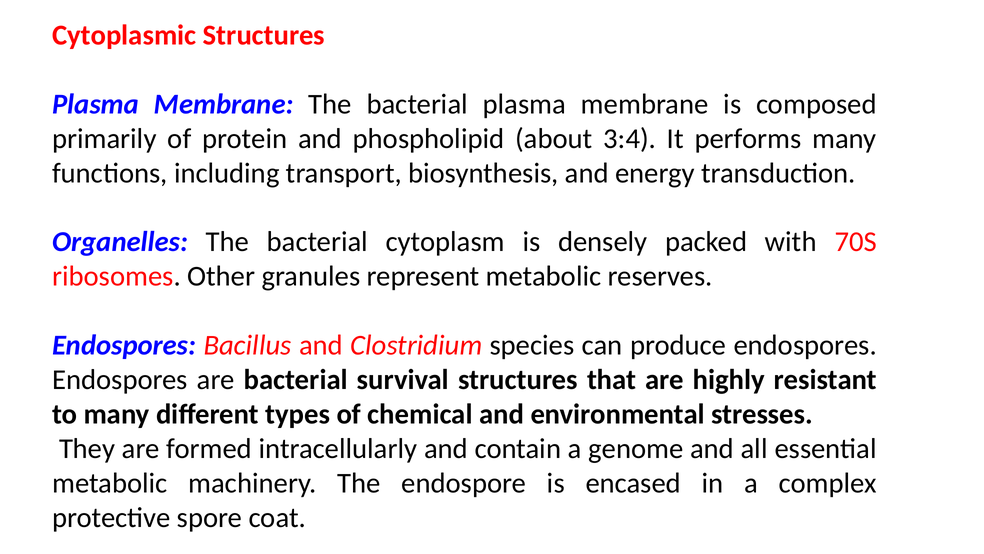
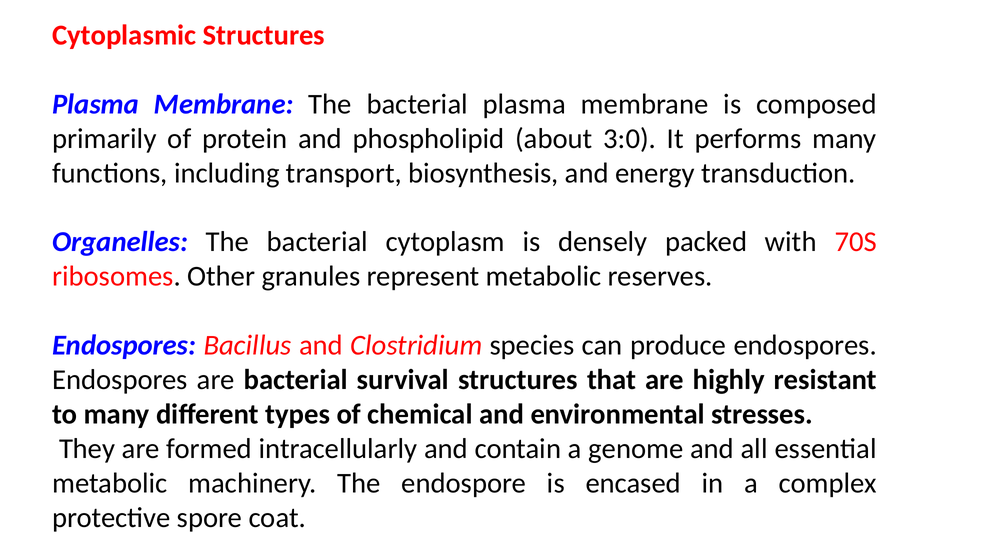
3:4: 3:4 -> 3:0 (630, 138)
